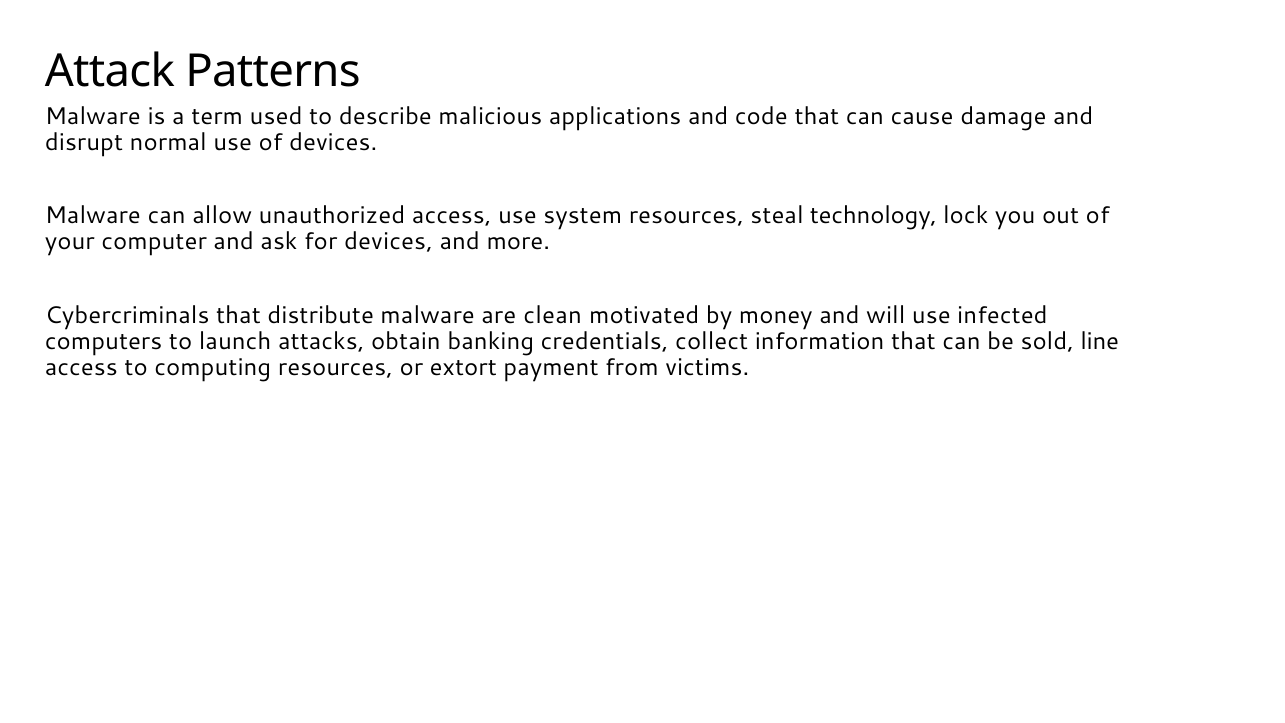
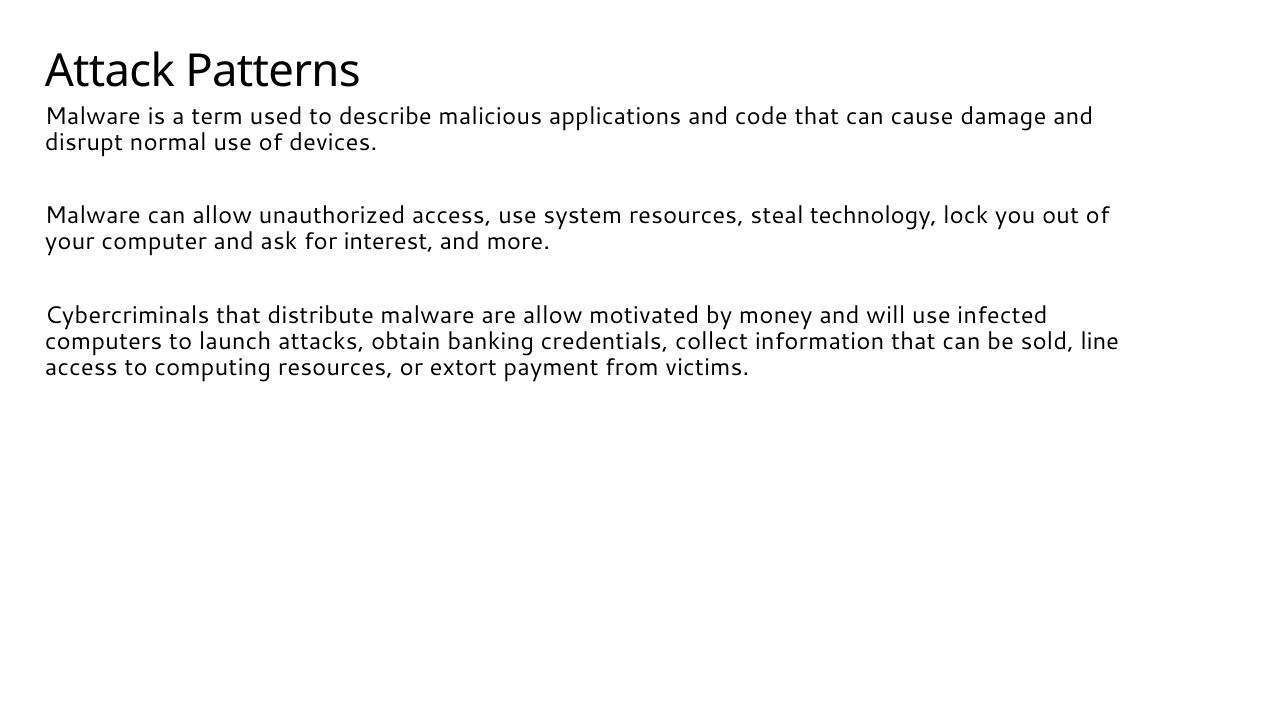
for devices: devices -> interest (389, 242)
are clean: clean -> allow (553, 315)
